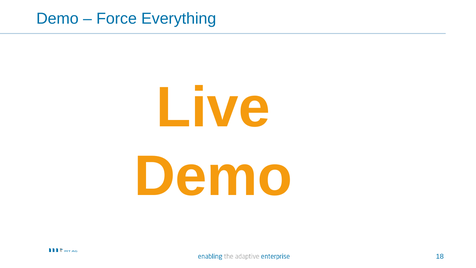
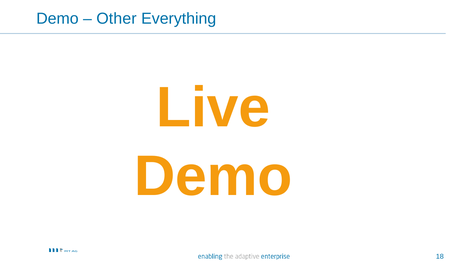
Force: Force -> Other (116, 18)
